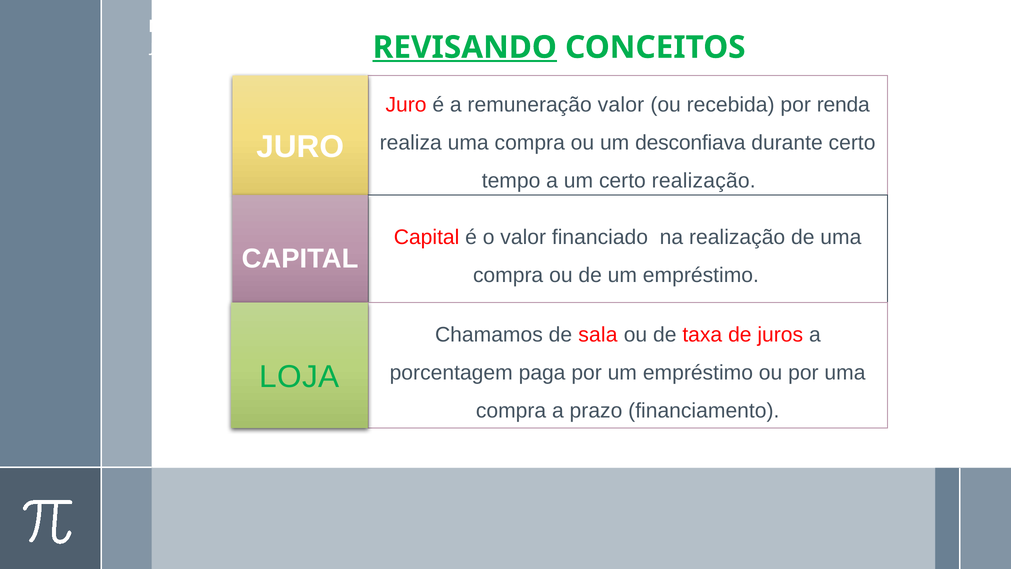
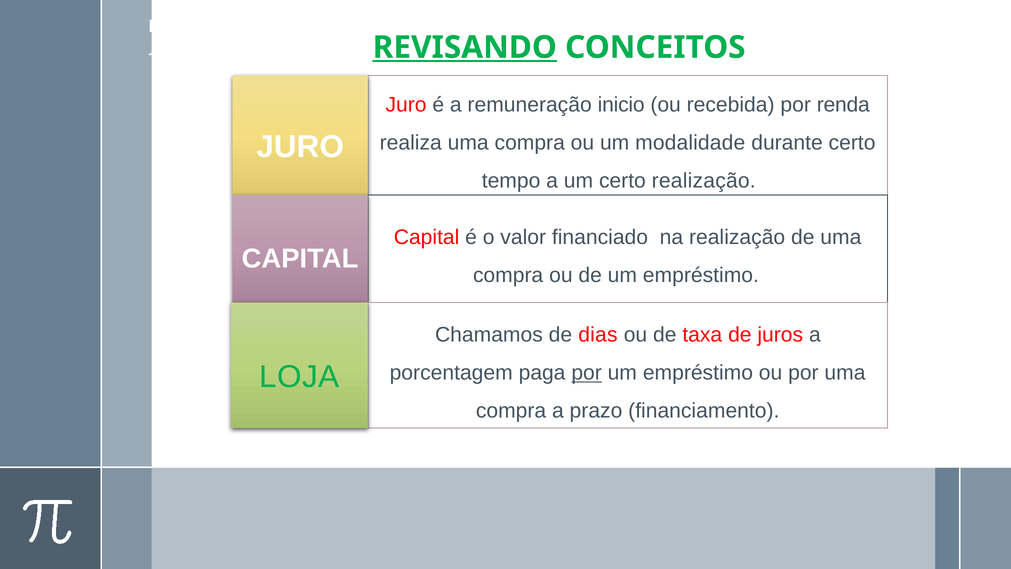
remuneração valor: valor -> inicio (621, 105)
desconfiava: desconfiava -> modalidade (690, 143)
sala: sala -> dias (598, 335)
por underline: none -> present (587, 373)
